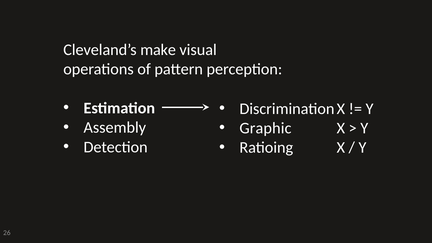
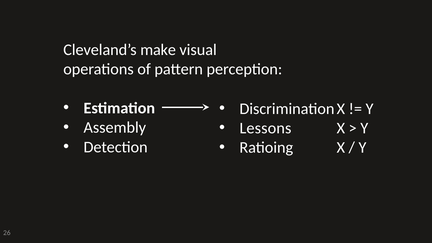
Graphic: Graphic -> Lessons (265, 128)
